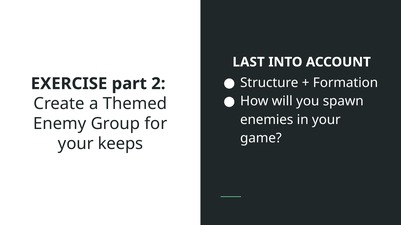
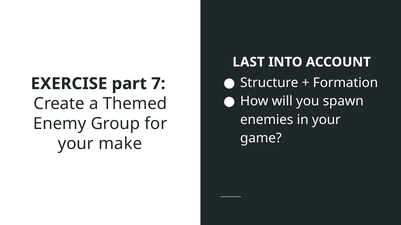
2: 2 -> 7 (158, 84)
keeps: keeps -> make (120, 144)
